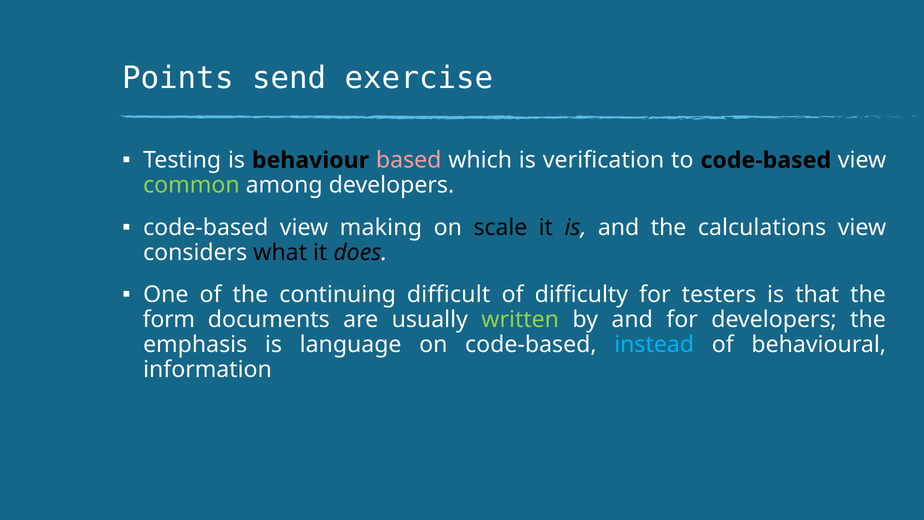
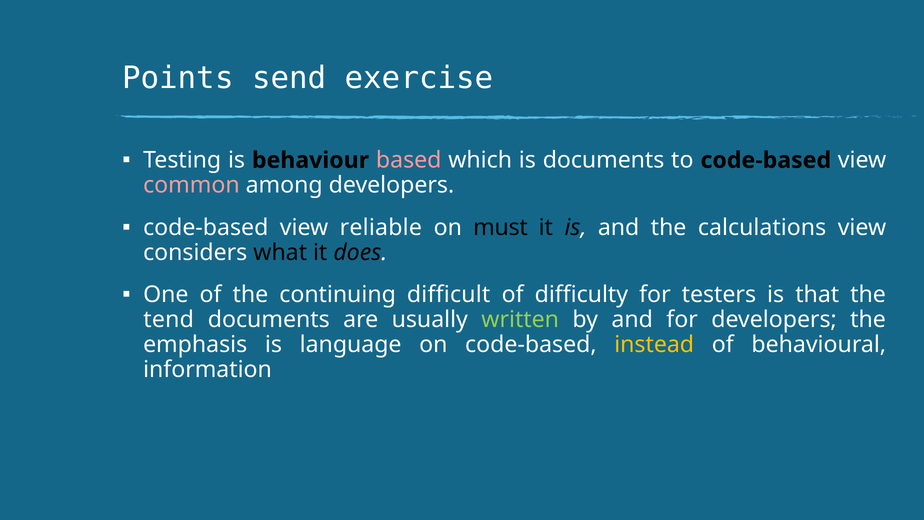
is verification: verification -> documents (604, 160)
common colour: light green -> pink (191, 185)
making: making -> reliable (381, 227)
scale: scale -> must (501, 227)
form: form -> tend (169, 320)
instead colour: light blue -> yellow (654, 345)
